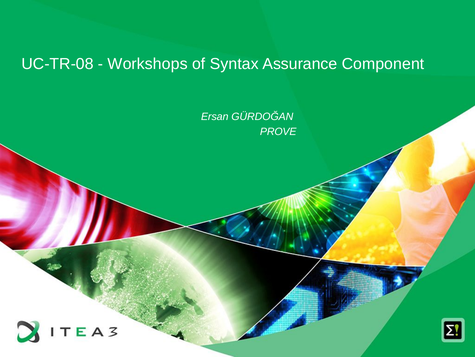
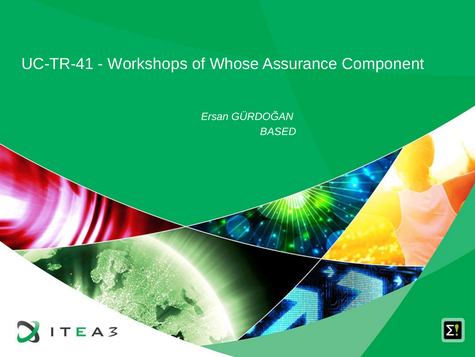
UC-TR-08: UC-TR-08 -> UC-TR-41 (58, 64)
Syntax: Syntax -> Whose (234, 64)
PROVE: PROVE -> BASED (278, 131)
